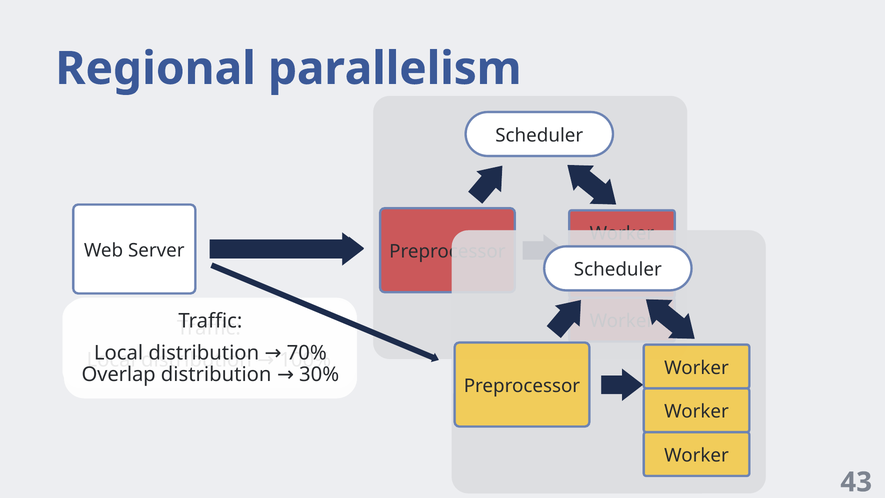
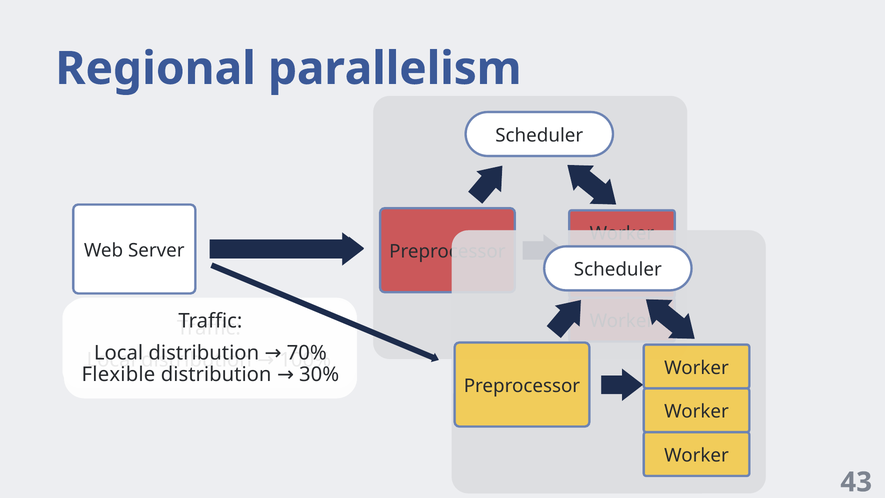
Overlap: Overlap -> Flexible (118, 375)
